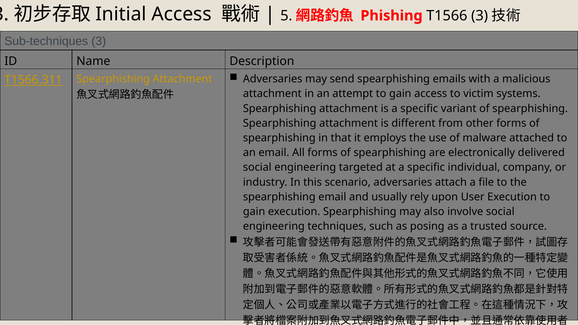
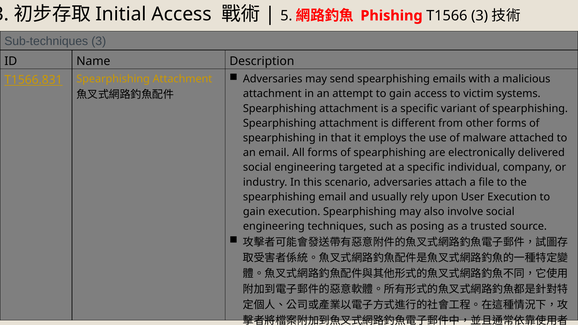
T1566.311: T1566.311 -> T1566.831 (33, 80)
